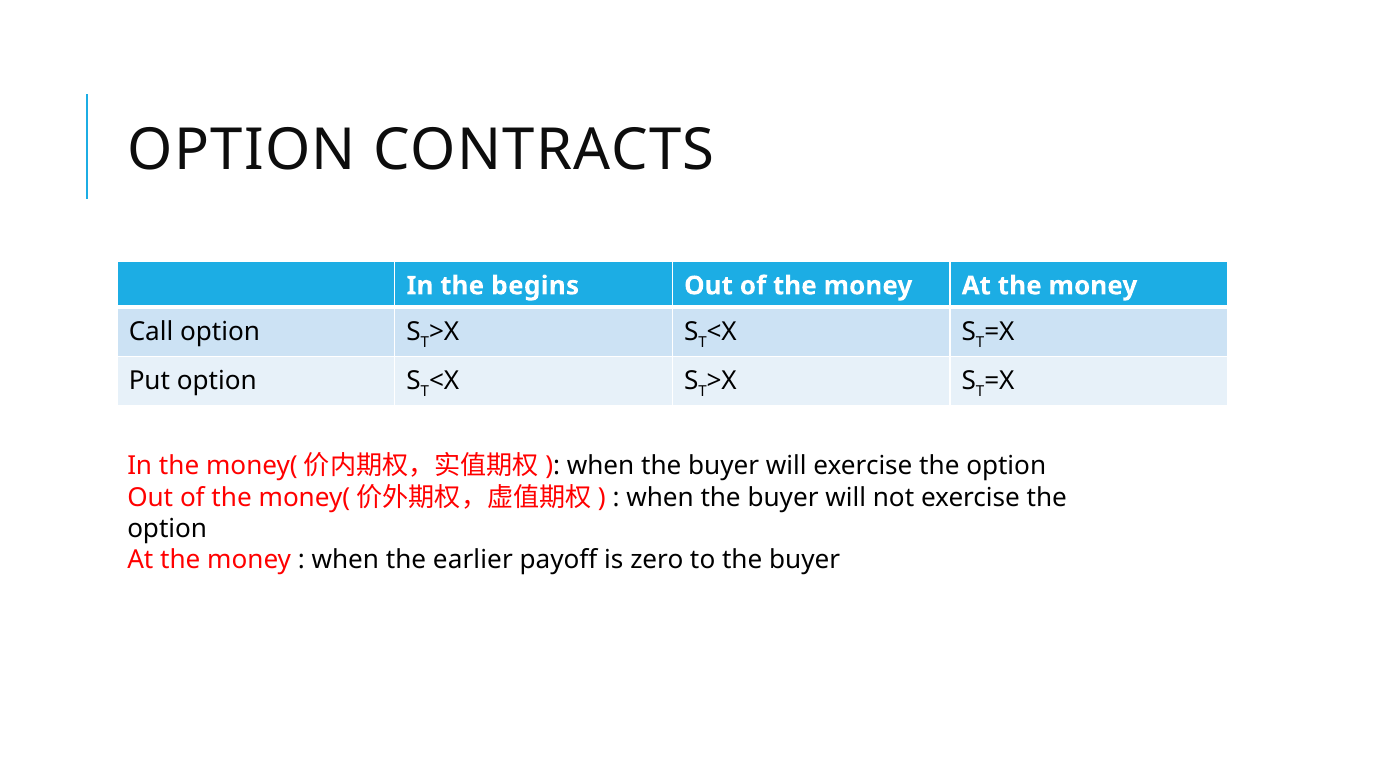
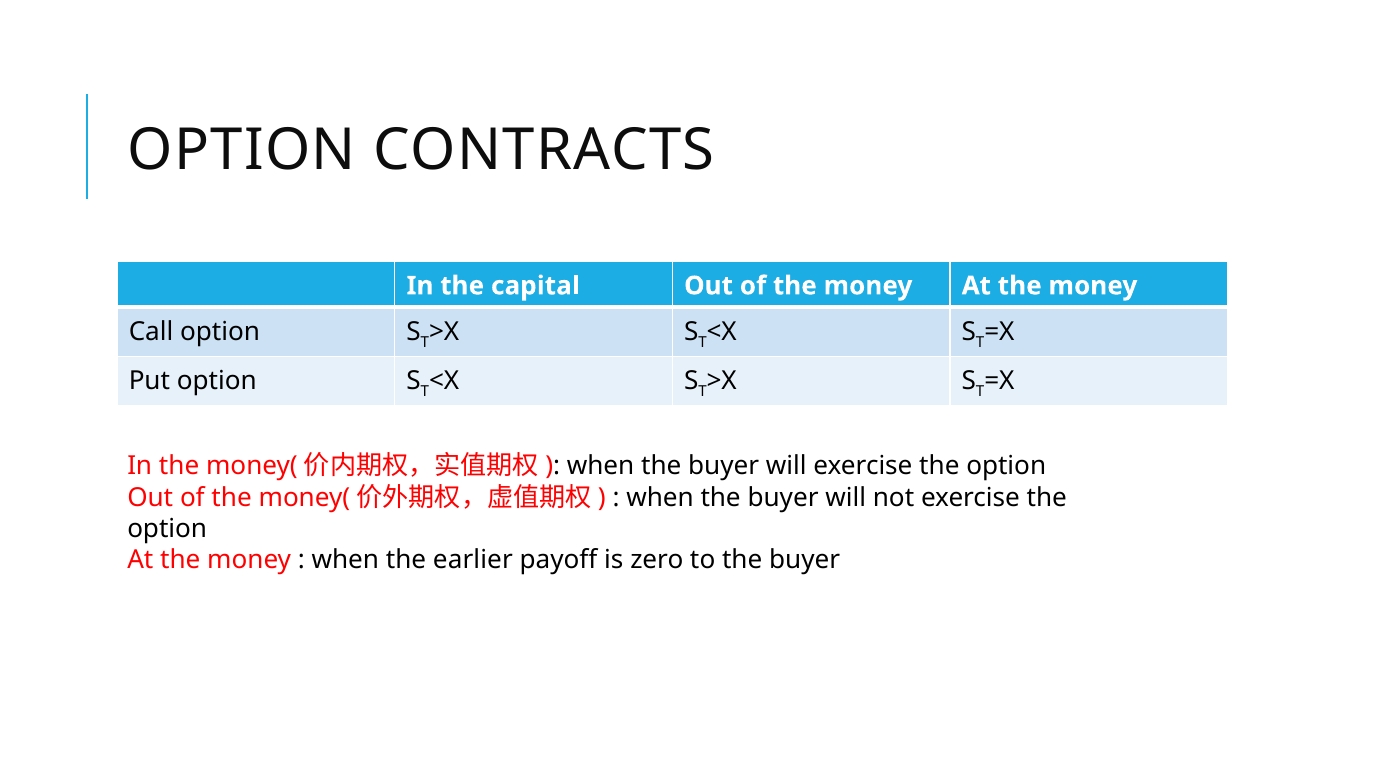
begins: begins -> capital (535, 286)
